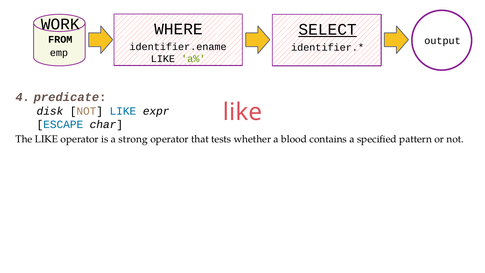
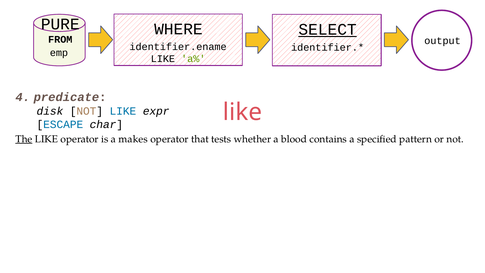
WORK: WORK -> PURE (60, 24)
The underline: none -> present (24, 139)
strong: strong -> makes (133, 139)
